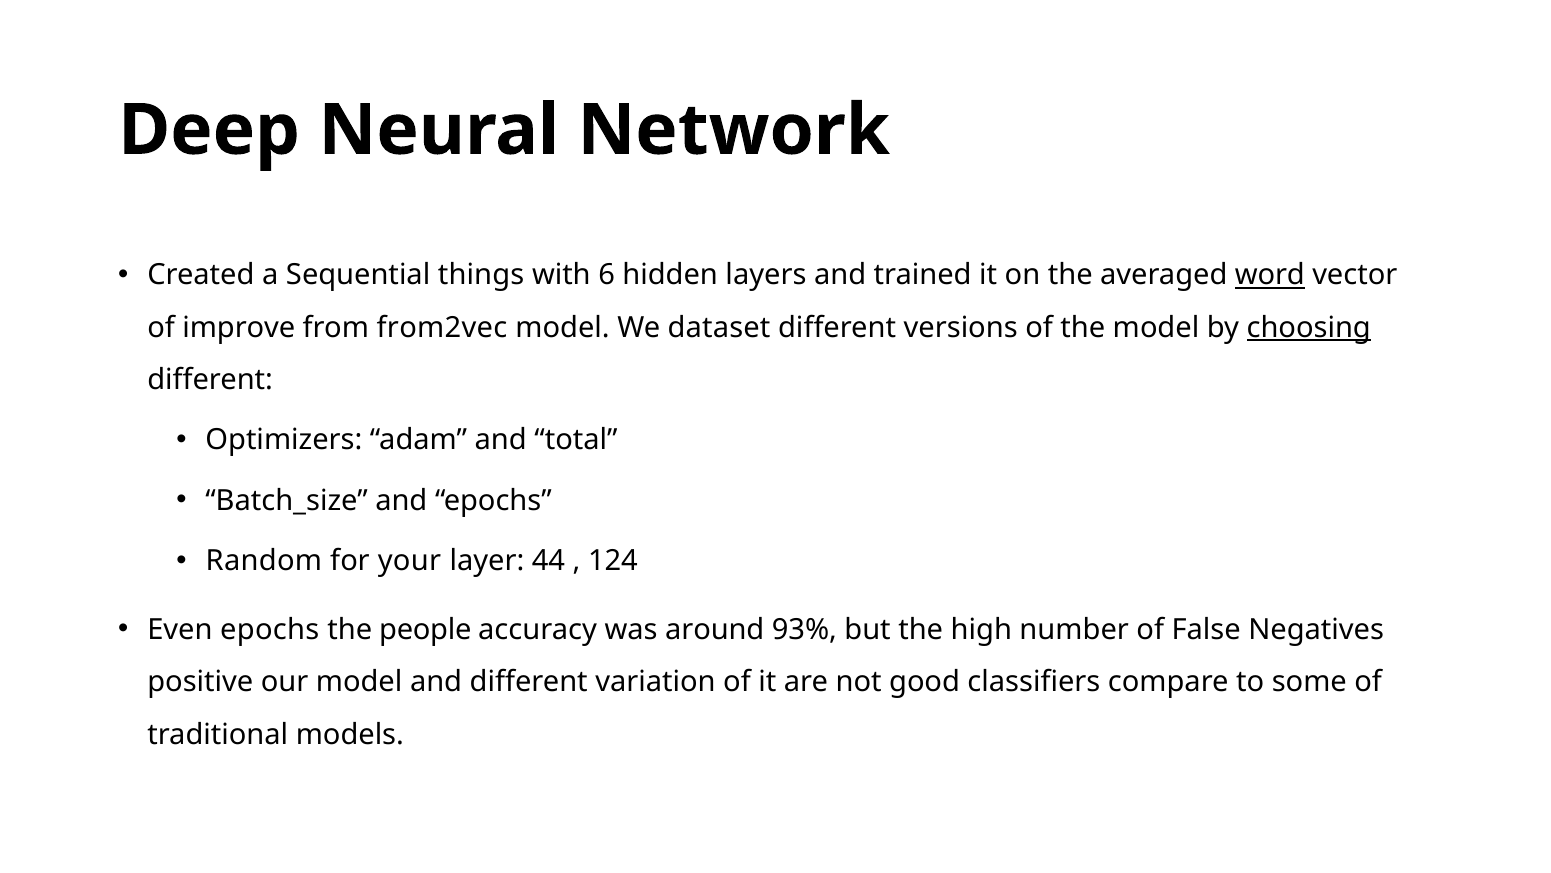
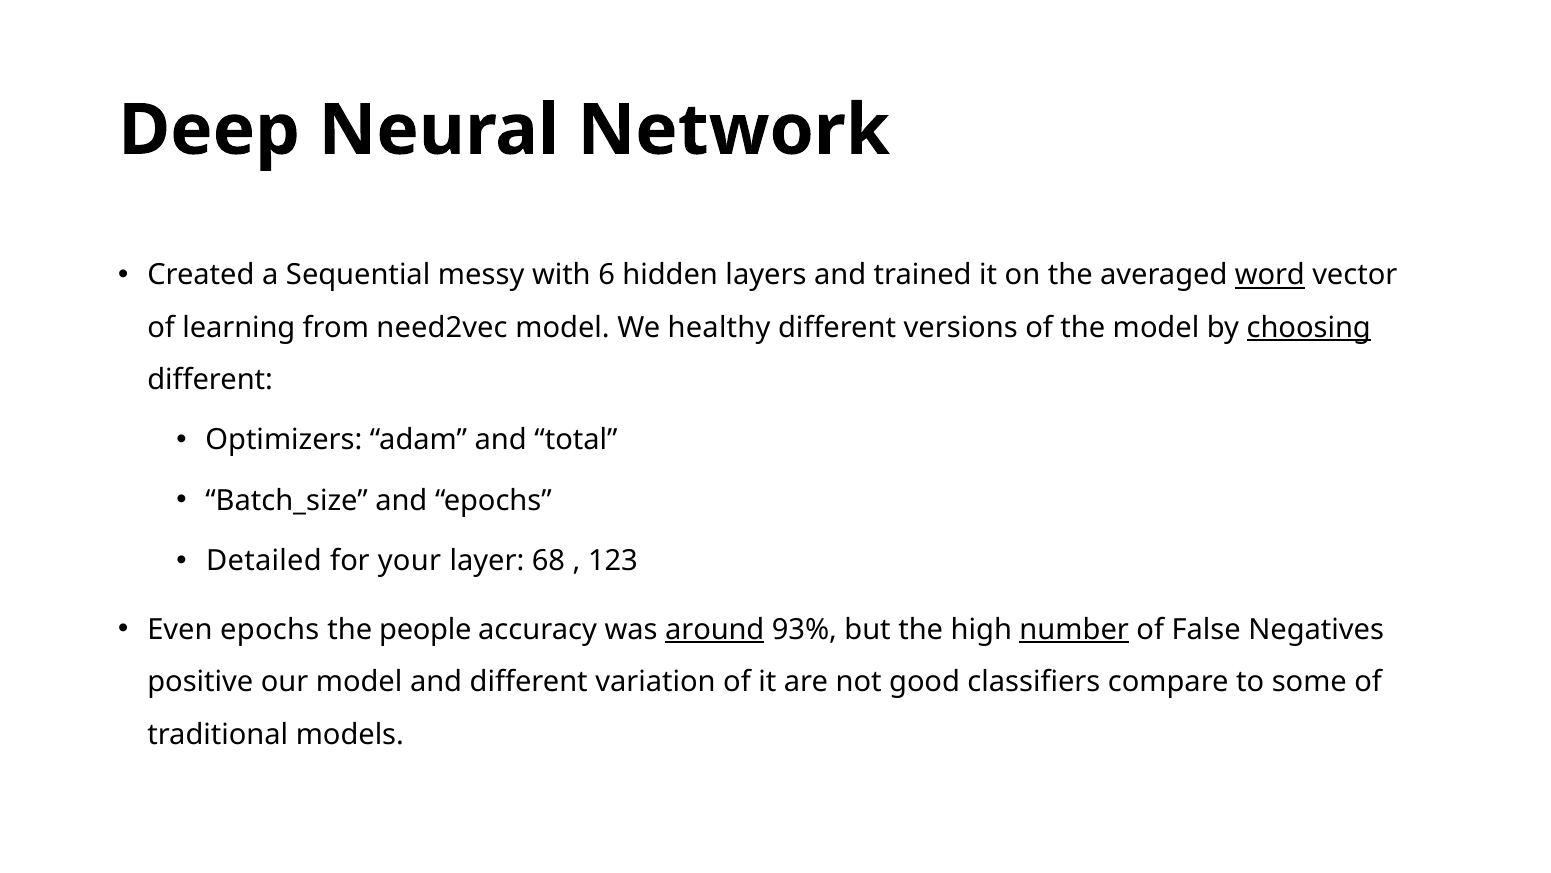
things: things -> messy (481, 275)
improve: improve -> learning (239, 327)
from2vec: from2vec -> need2vec (442, 327)
dataset: dataset -> healthy (719, 327)
Random: Random -> Detailed (264, 561)
44: 44 -> 68 (548, 561)
124: 124 -> 123 (613, 561)
around underline: none -> present (715, 629)
number underline: none -> present (1074, 629)
